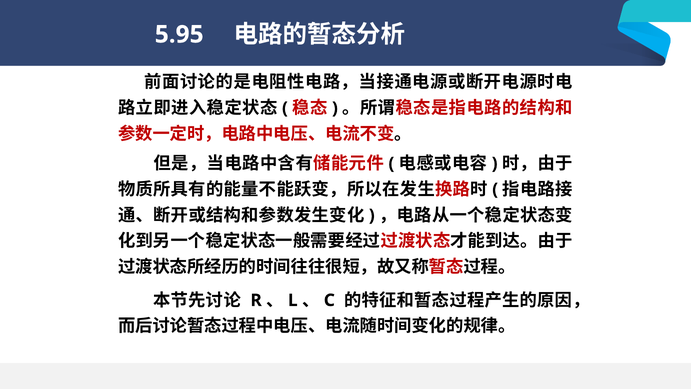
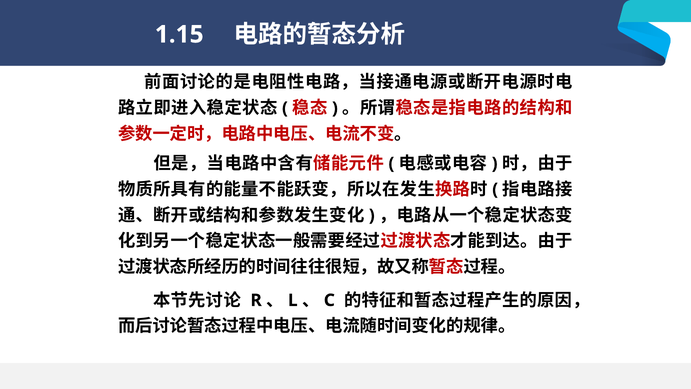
5.95: 5.95 -> 1.15 (179, 34)
